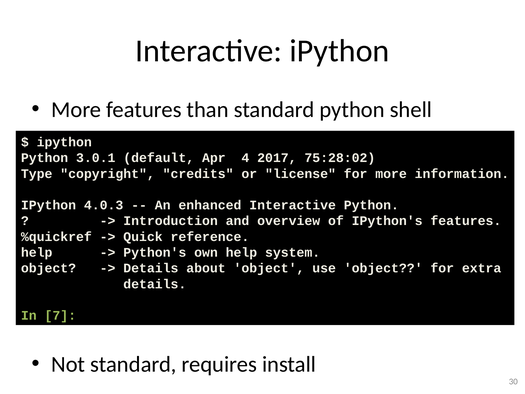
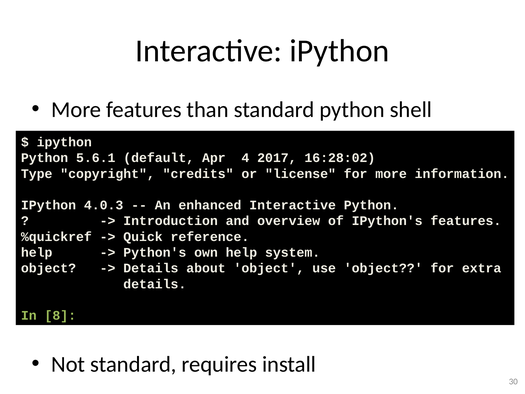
3.0.1: 3.0.1 -> 5.6.1 (96, 158)
75:28:02: 75:28:02 -> 16:28:02 (340, 158)
7: 7 -> 8 (60, 315)
